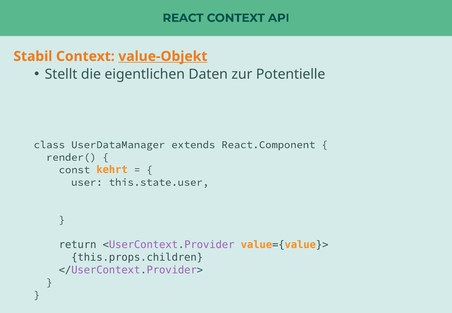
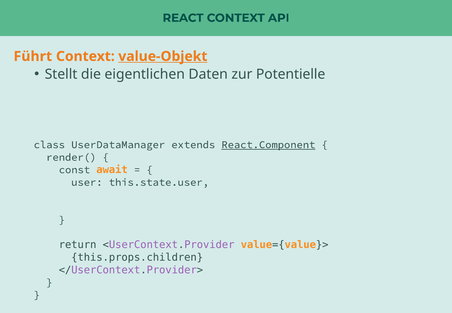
Stabil: Stabil -> Führt (33, 56)
React.Component underline: none -> present (268, 145)
kehrt: kehrt -> await (112, 170)
